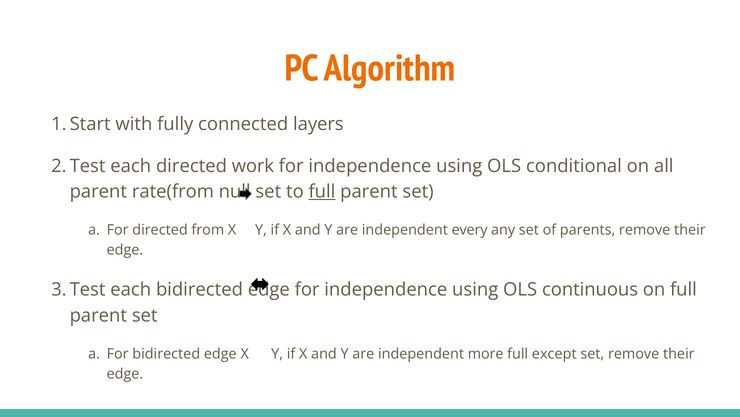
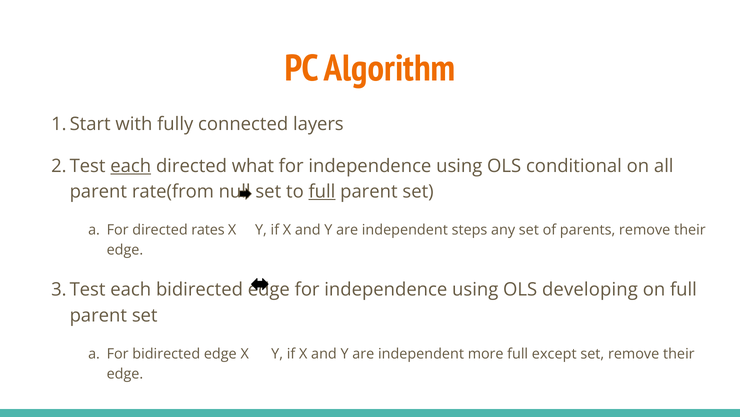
each underline: none -> present (131, 166)
work: work -> what (253, 166)
from: from -> rates (208, 230)
every: every -> steps (470, 230)
continuous: continuous -> developing (590, 289)
